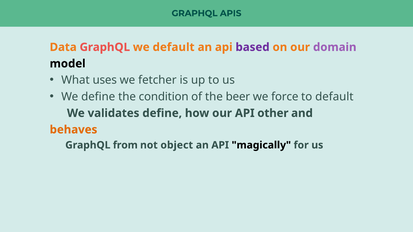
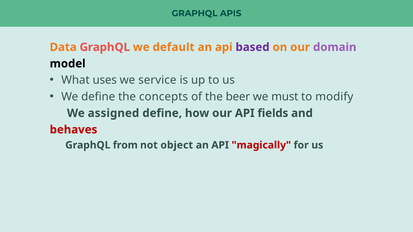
fetcher: fetcher -> service (157, 80)
condition: condition -> concepts (164, 97)
force: force -> must (285, 97)
to default: default -> modify (334, 97)
validates: validates -> assigned (113, 113)
other: other -> fields (273, 113)
behaves colour: orange -> red (73, 130)
magically colour: black -> red (261, 145)
